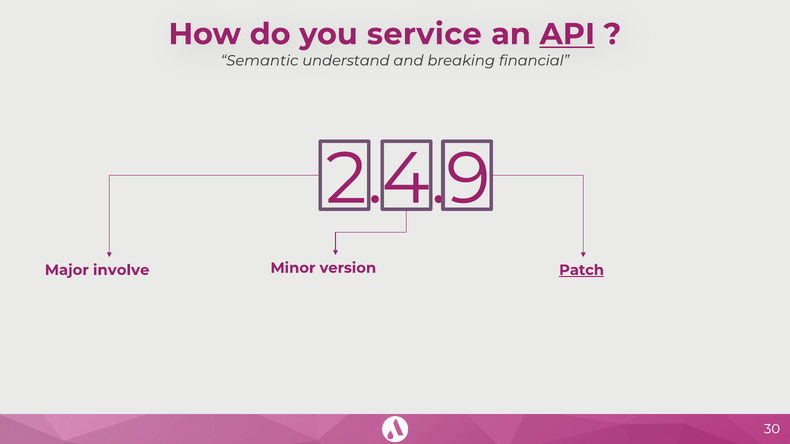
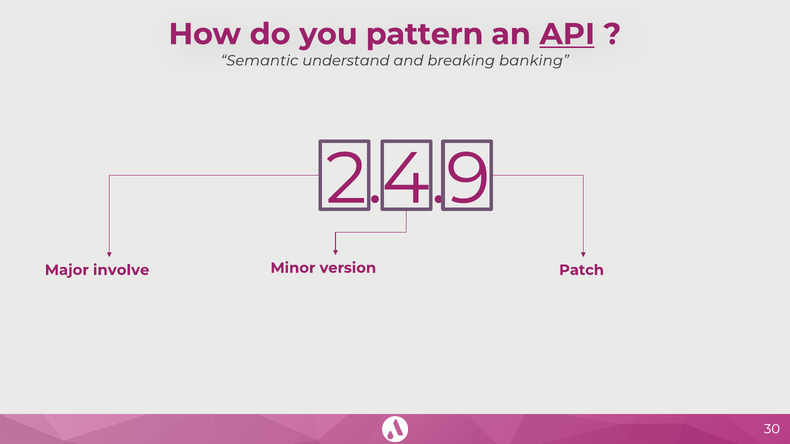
service: service -> pattern (425, 34)
financial: financial -> banking (534, 61)
Patch underline: present -> none (582, 270)
